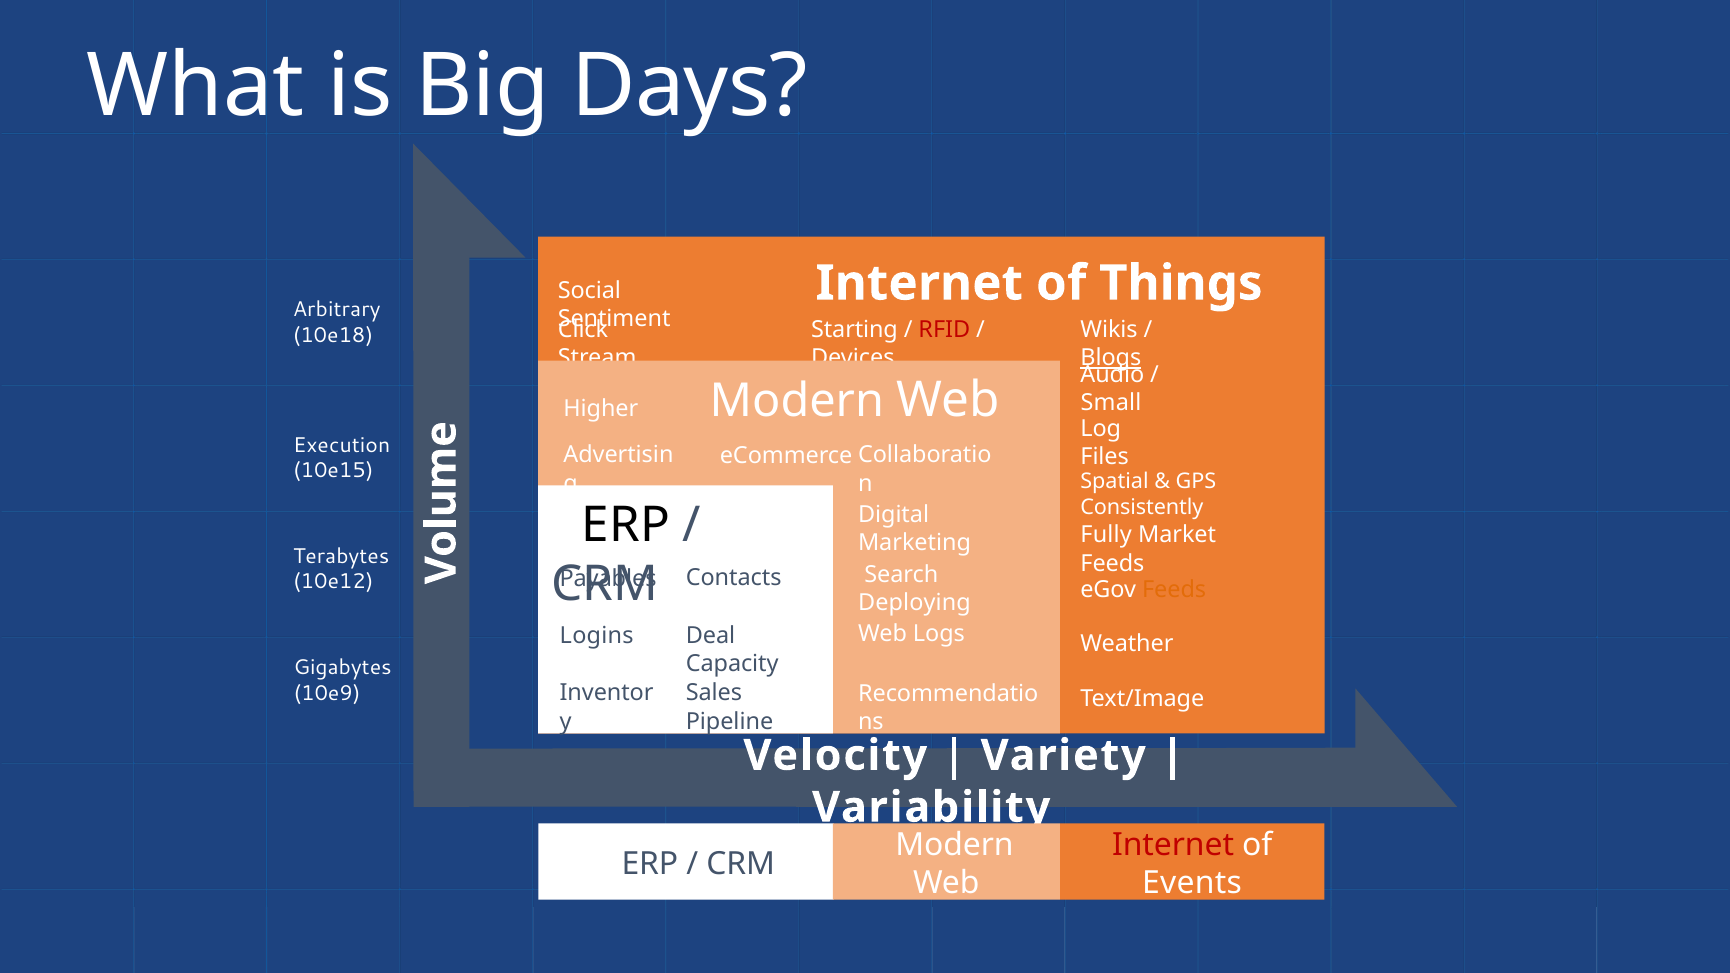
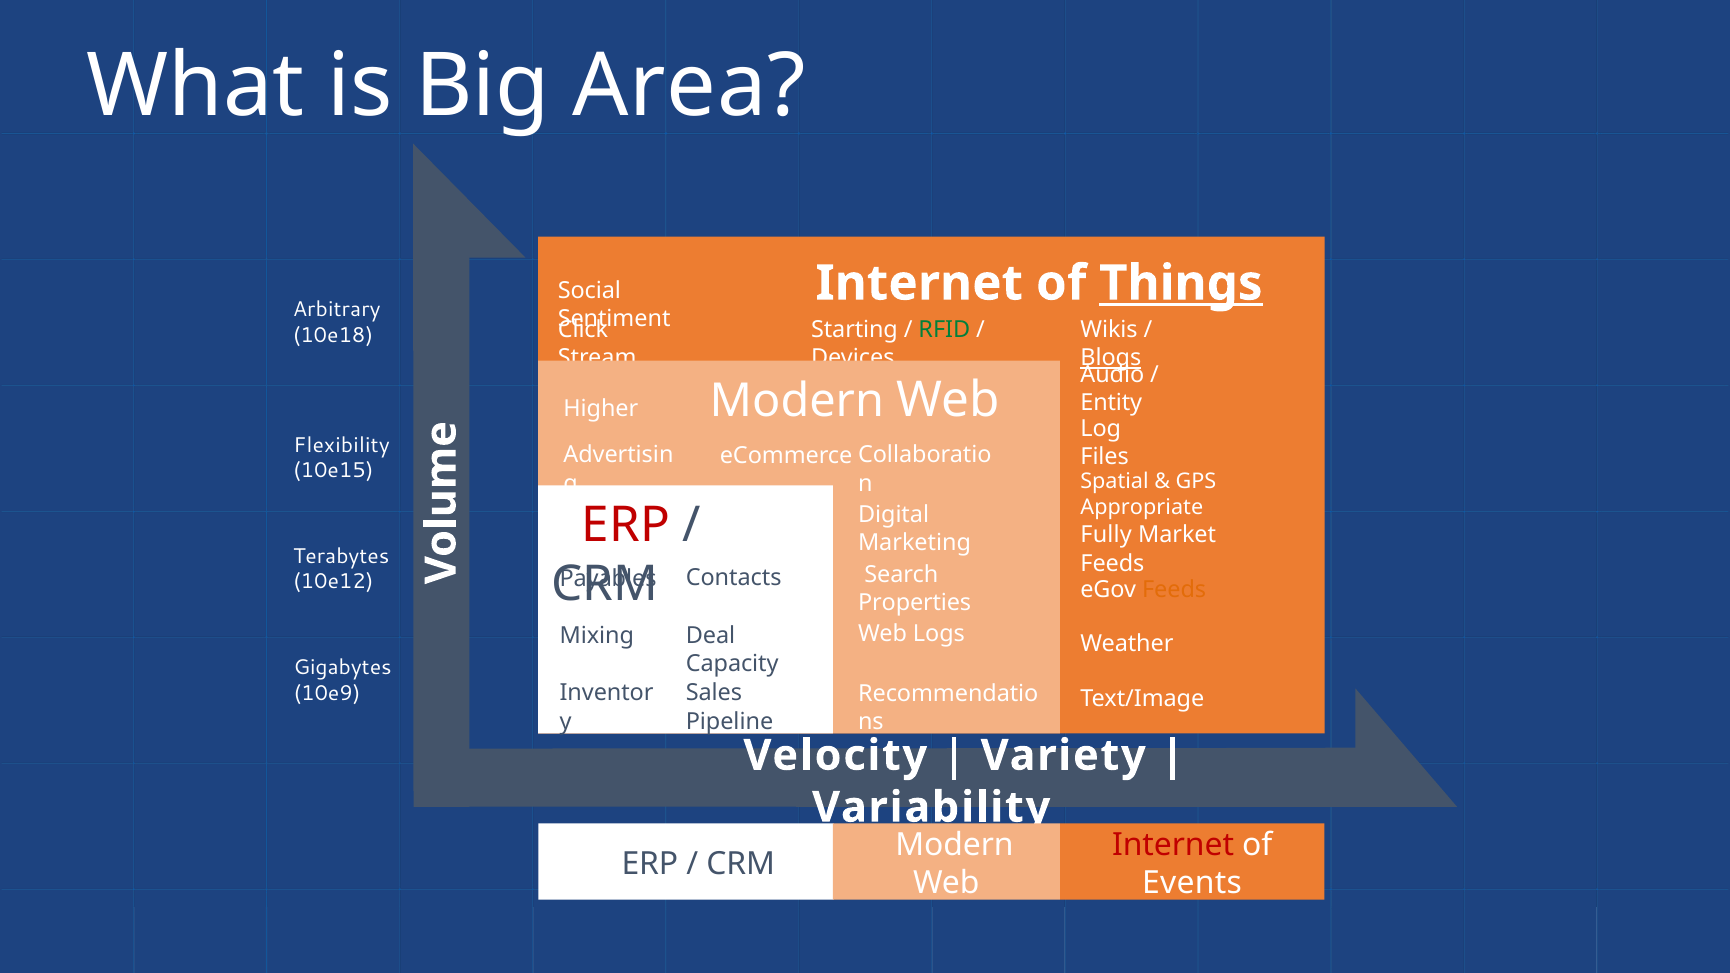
Days: Days -> Area (689, 86)
Things underline: none -> present (1181, 283)
RFID colour: red -> green (944, 330)
Small: Small -> Entity (1111, 403)
Execution: Execution -> Flexibility (342, 445)
Consistently: Consistently -> Appropriate (1142, 508)
ERP colour: black -> red (626, 525)
Deploying: Deploying -> Properties (915, 603)
Logins: Logins -> Mixing (597, 636)
